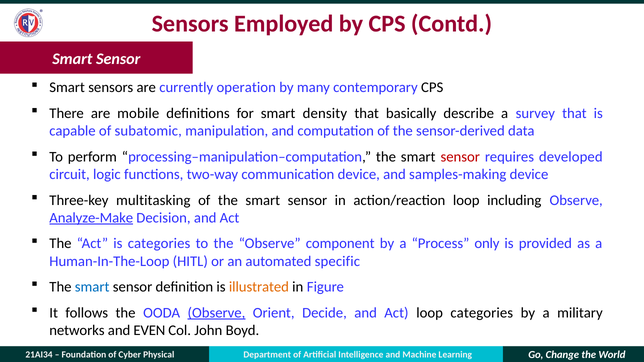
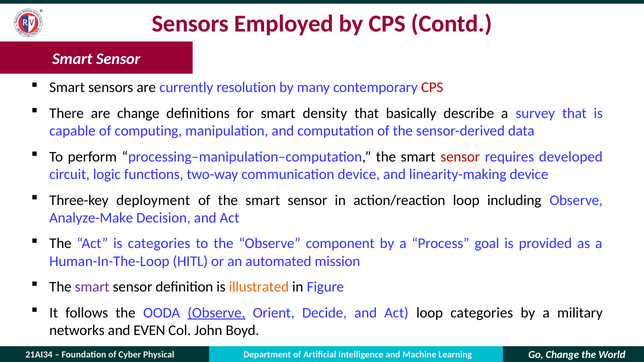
operation: operation -> resolution (246, 88)
CPS colour: black -> red (432, 88)
are mobile: mobile -> change (138, 113)
subatomic: subatomic -> computing (148, 131)
samples-making: samples-making -> linearity-making (458, 175)
multitasking: multitasking -> deployment (153, 200)
Analyze-Make underline: present -> none (91, 218)
only: only -> goal (487, 244)
specific: specific -> mission (337, 261)
smart colour: blue -> purple (92, 287)
